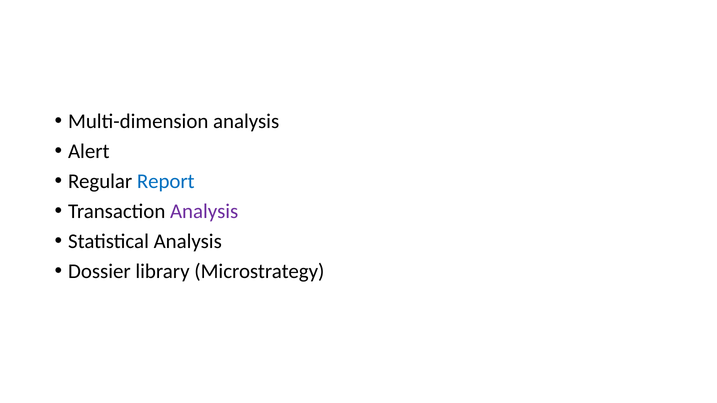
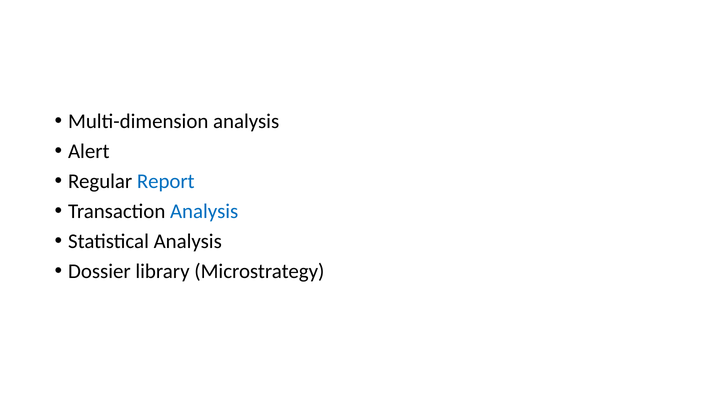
Analysis colour: purple -> blue (204, 211)
